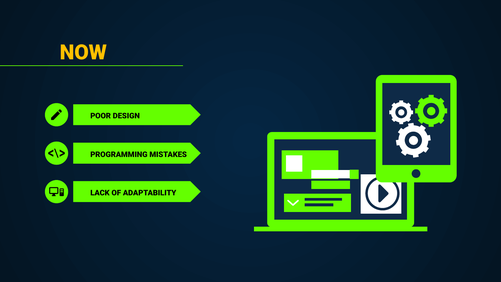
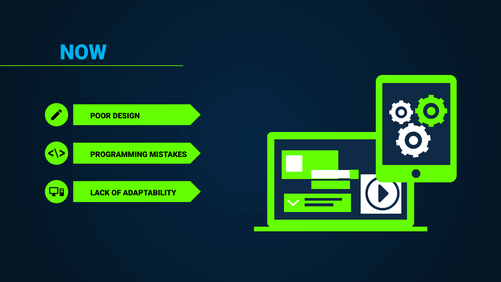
NOW colour: yellow -> light blue (83, 52)
